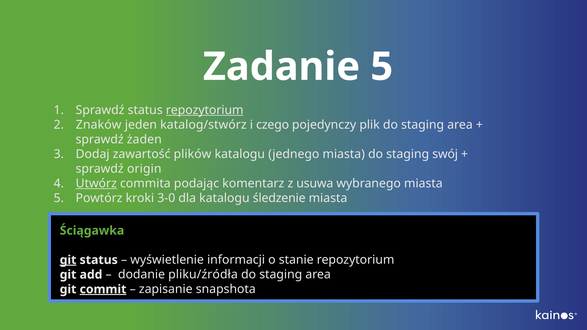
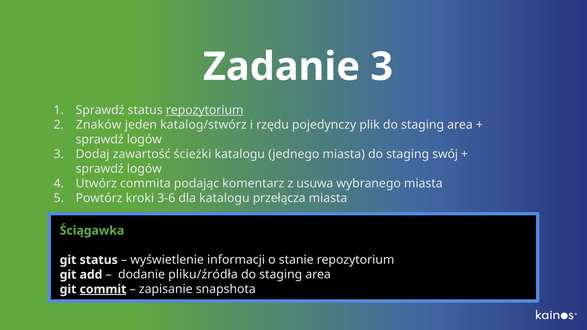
Zadanie 5: 5 -> 3 (382, 67)
czego: czego -> rzędu (273, 125)
żaden: żaden -> logów (144, 140)
plików: plików -> ścieżki (192, 154)
origin: origin -> logów (144, 169)
Utwórz underline: present -> none (96, 184)
3-0: 3-0 -> 3-6 (166, 198)
śledzenie: śledzenie -> przełącza (279, 198)
git underline: present -> none (68, 260)
